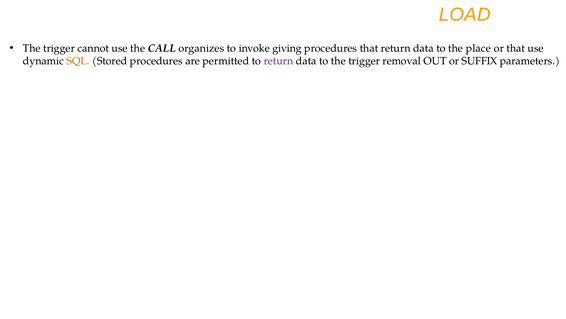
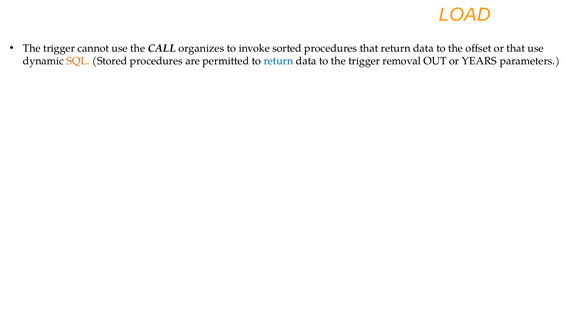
giving: giving -> sorted (287, 48)
place: place -> offset (478, 48)
return colour: purple -> blue (278, 61)
SUFFIX: SUFFIX -> YEARS (479, 61)
